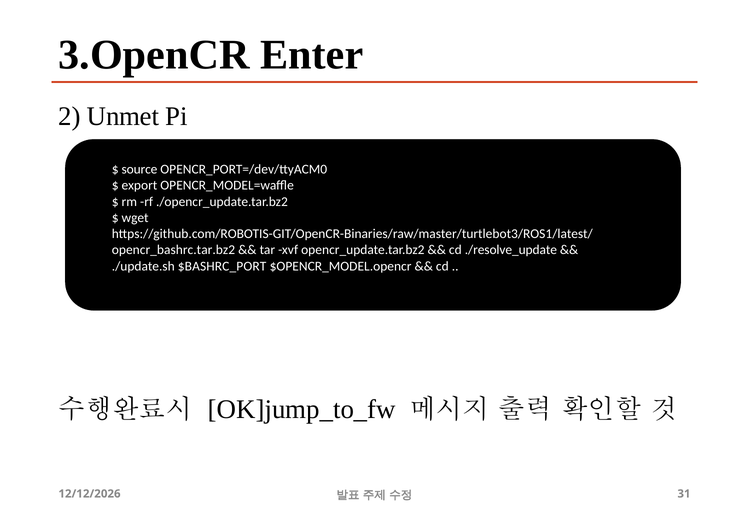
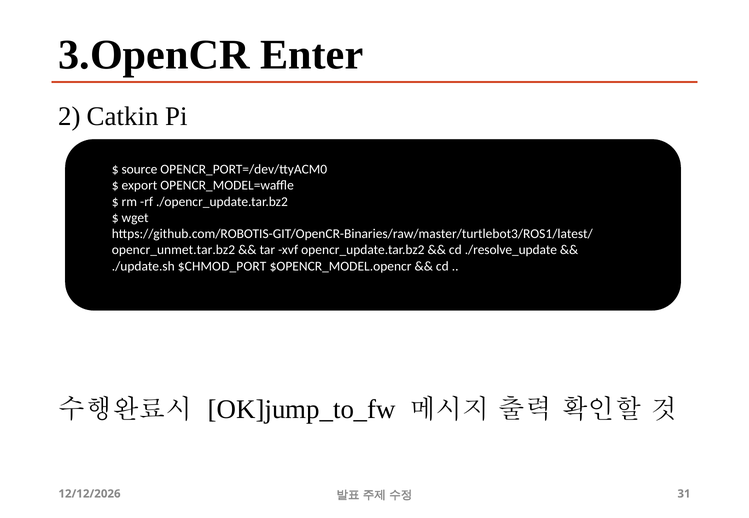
Unmet: Unmet -> Catkin (123, 116)
opencr_bashrc.tar.bz2: opencr_bashrc.tar.bz2 -> opencr_unmet.tar.bz2 (173, 250)
$BASHRC_PORT: $BASHRC_PORT -> $CHMOD_PORT (222, 266)
